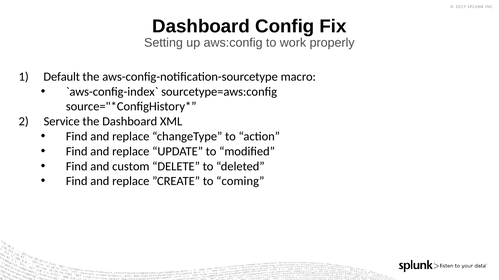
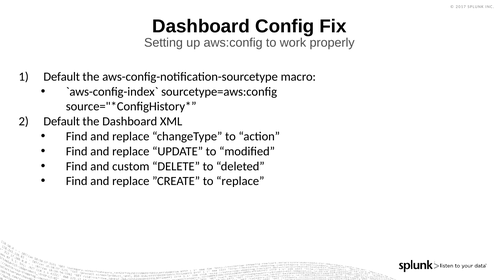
Service: Service -> Default (62, 122)
to coming: coming -> replace (240, 182)
